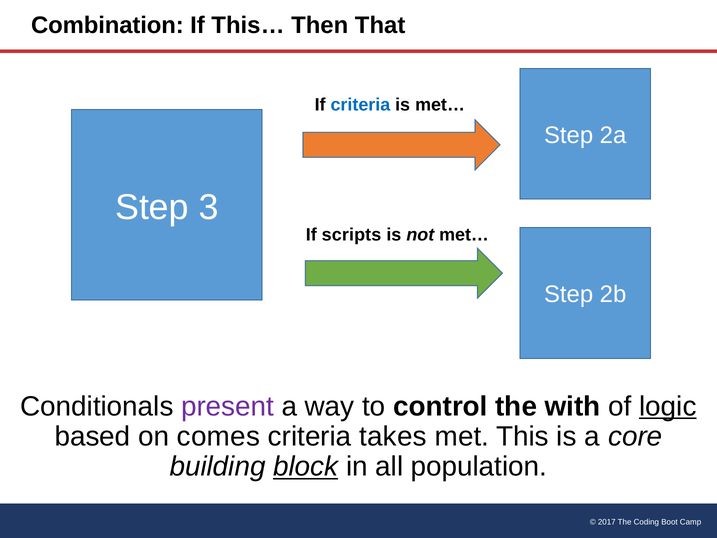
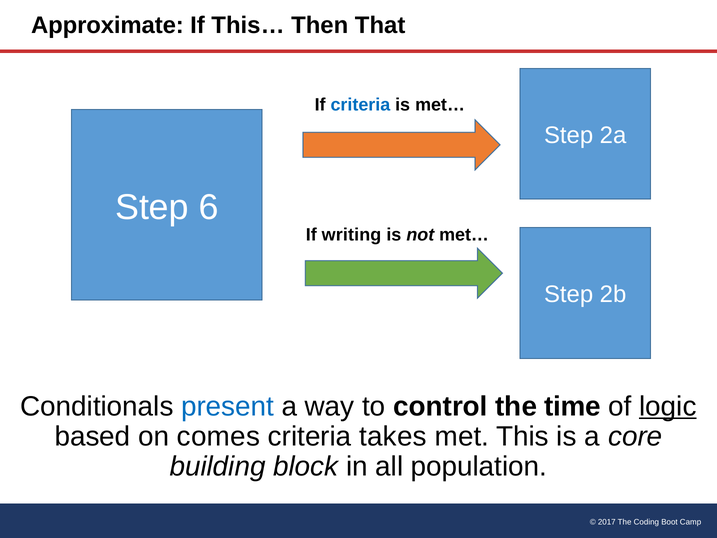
Combination: Combination -> Approximate (107, 25)
3: 3 -> 6 (209, 207)
scripts: scripts -> writing (352, 235)
present colour: purple -> blue (228, 406)
with: with -> time (573, 406)
block underline: present -> none (306, 466)
